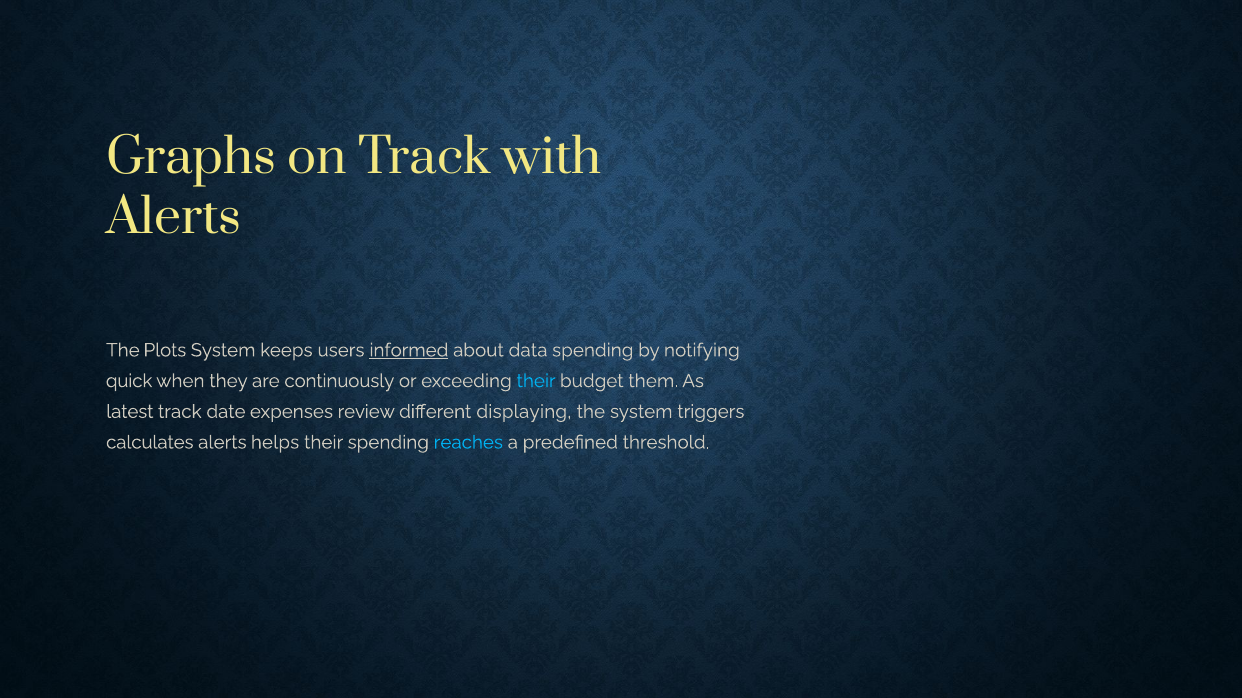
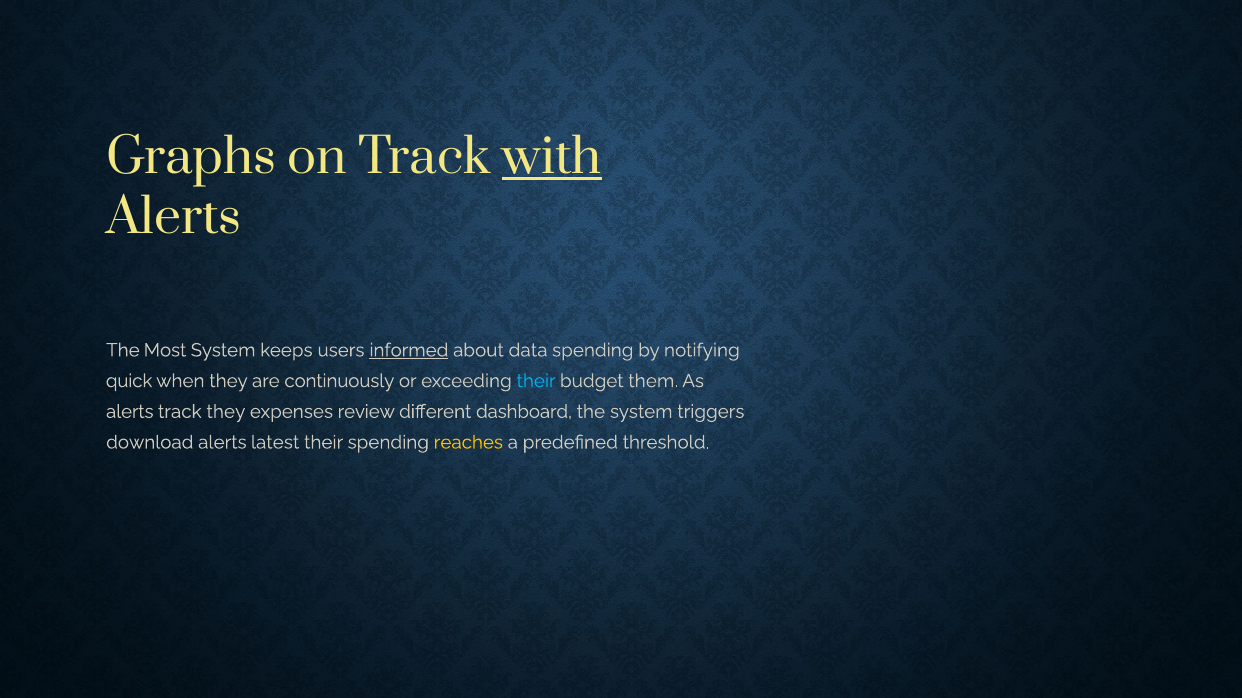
with underline: none -> present (552, 158)
Plots: Plots -> Most (165, 351)
latest: latest -> alerts (130, 412)
track date: date -> they (226, 412)
displaying: displaying -> dashboard (524, 412)
calculates: calculates -> download (150, 443)
helps: helps -> latest (275, 443)
reaches colour: light blue -> yellow (468, 443)
